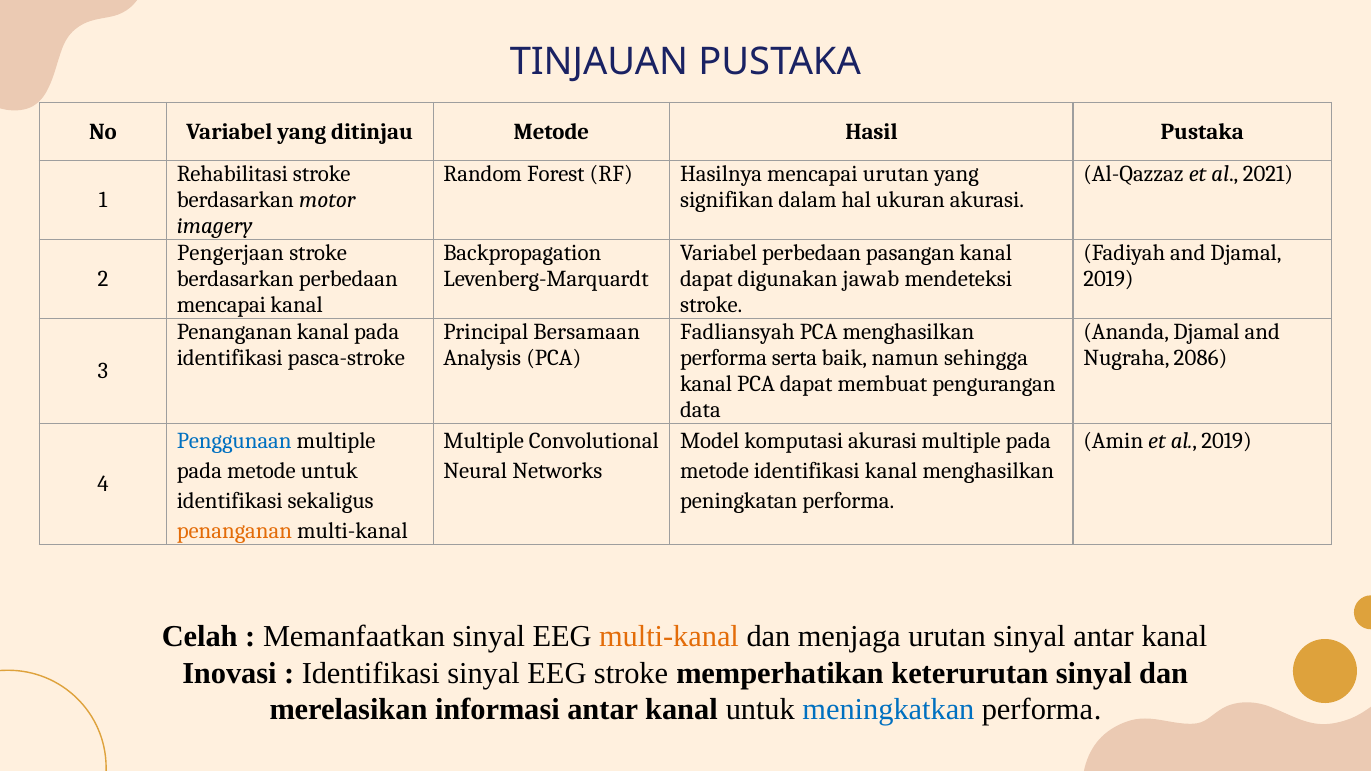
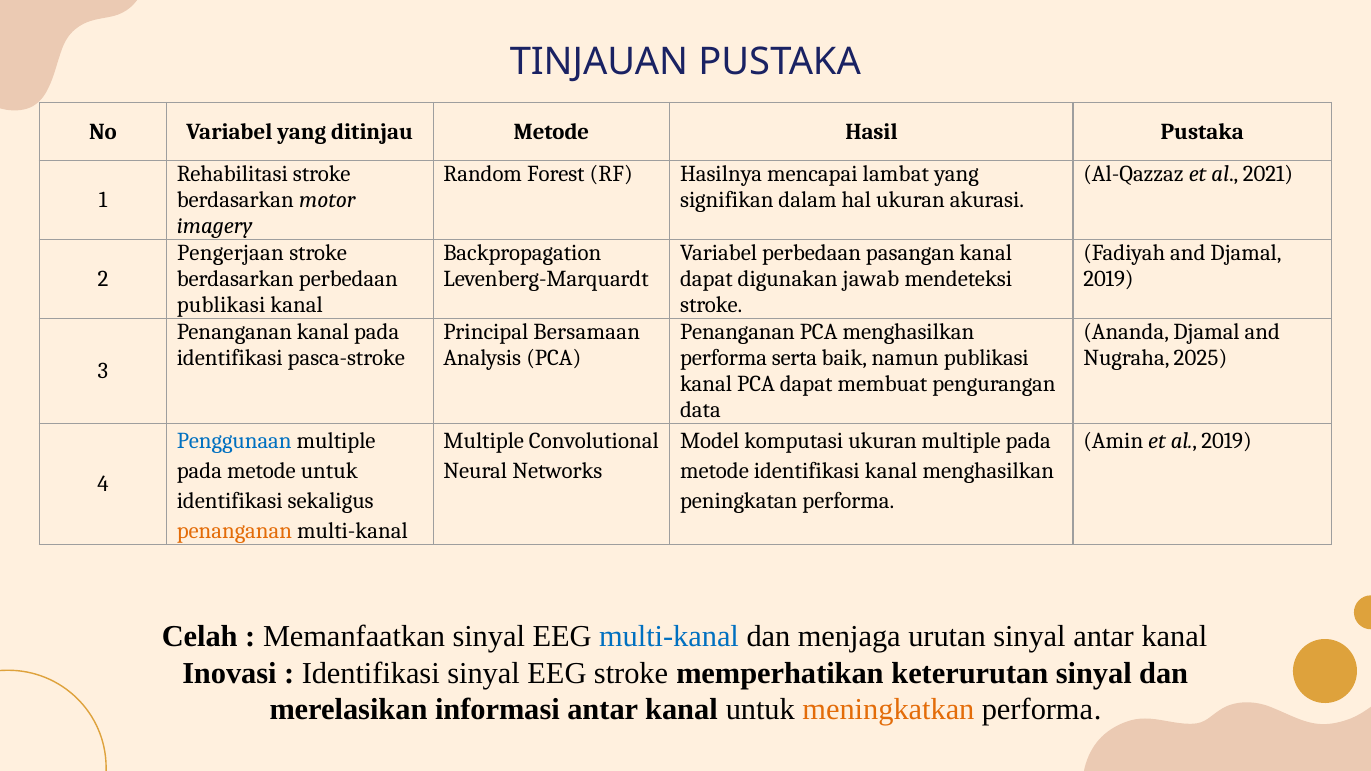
mencapai urutan: urutan -> lambat (896, 174)
mencapai: mencapai -> publikasi (221, 305)
Fadliansyah: Fadliansyah -> Penanganan (738, 332)
namun sehingga: sehingga -> publikasi (986, 358)
2086: 2086 -> 2025 (1201, 358)
komputasi akurasi: akurasi -> ukuran (883, 441)
multi-kanal colour: orange -> blue (669, 637)
meningkatkan colour: blue -> orange (888, 710)
